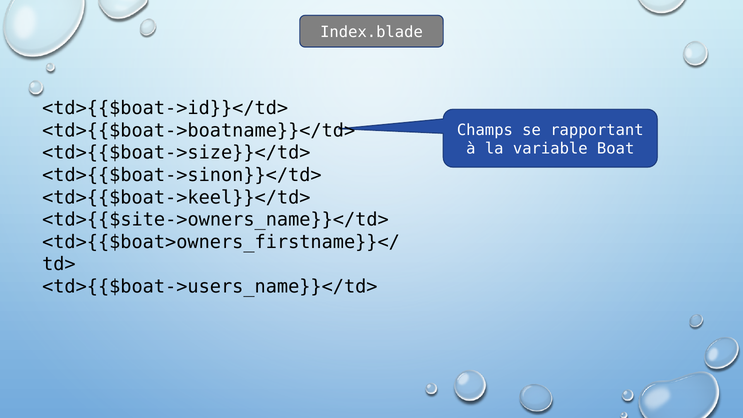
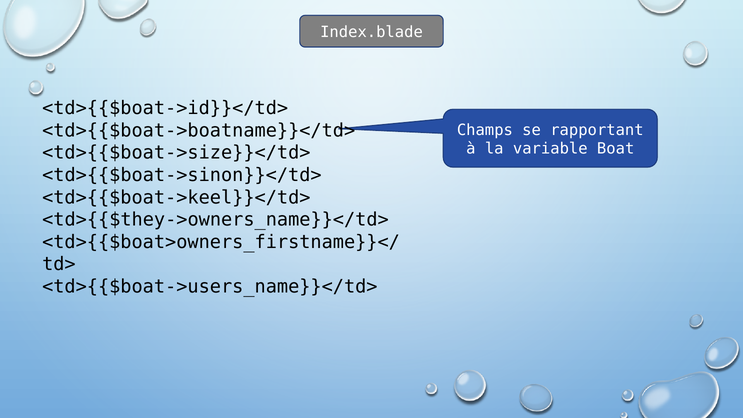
<td>{{$site->owners_name}}</td>: <td>{{$site->owners_name}}</td> -> <td>{{$they->owners_name}}</td> (215, 220)
